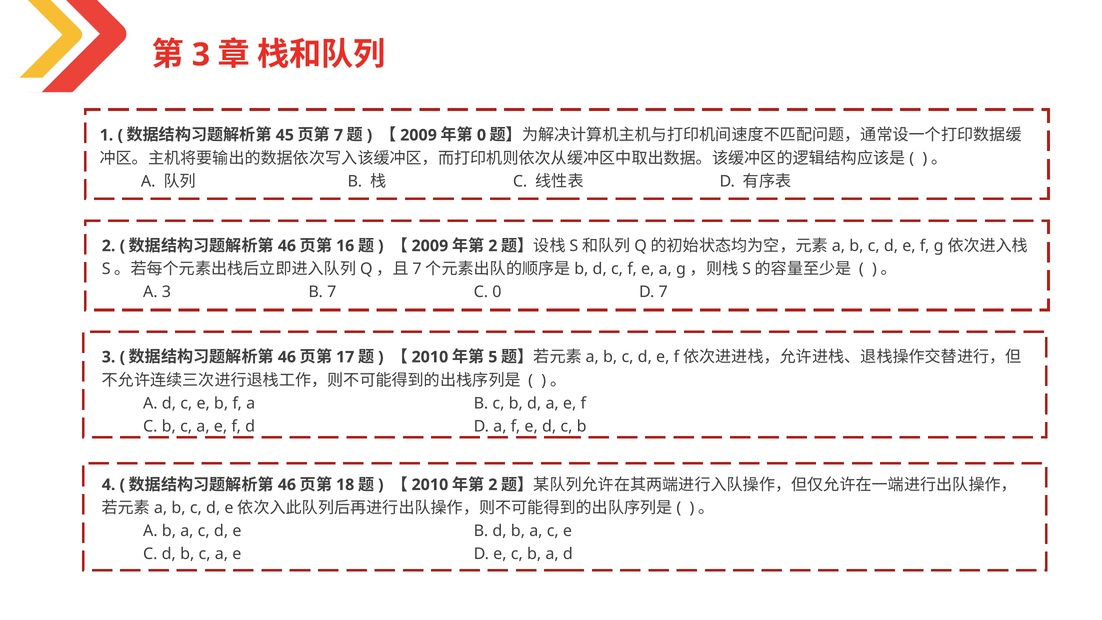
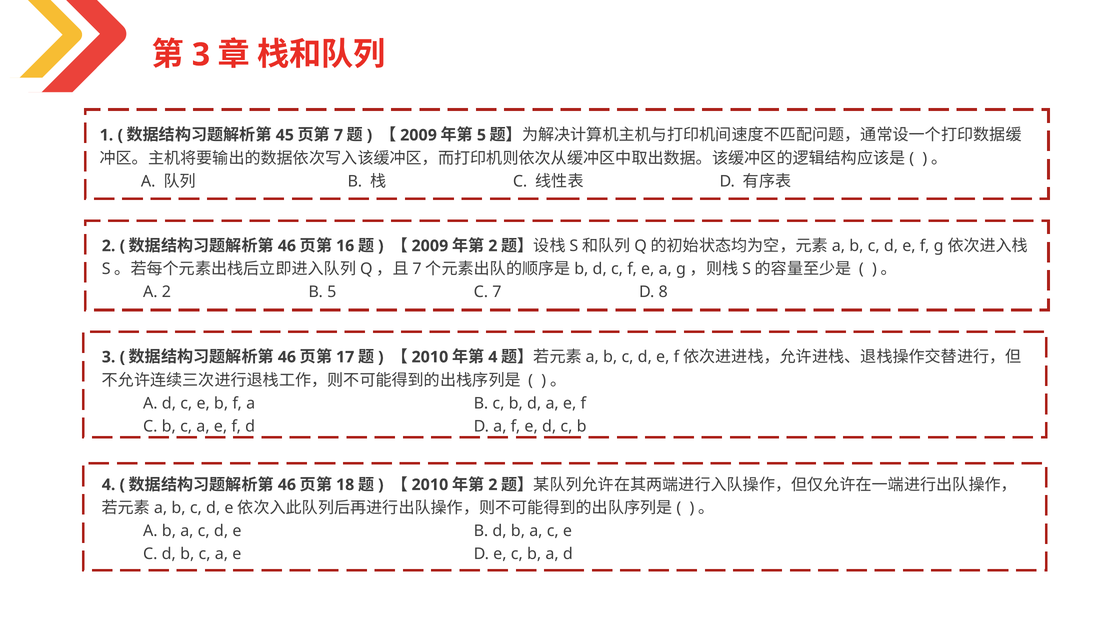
0: 0 -> 5 (481, 135)
A 3: 3 -> 2 (166, 292)
B 7: 7 -> 5 (332, 292)
C 0: 0 -> 7 (497, 292)
D 7: 7 -> 8 (663, 292)
5: 5 -> 4 (493, 357)
